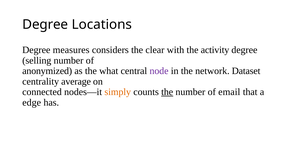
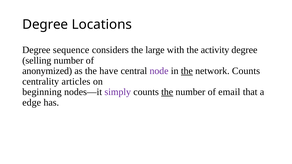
measures: measures -> sequence (71, 50)
clear: clear -> large (155, 50)
what: what -> have (109, 71)
the underline: none -> present (187, 71)
network Dataset: Dataset -> Counts (246, 71)
average: average -> articles (76, 82)
connected: connected -> beginning (42, 92)
simply colour: orange -> purple (118, 92)
